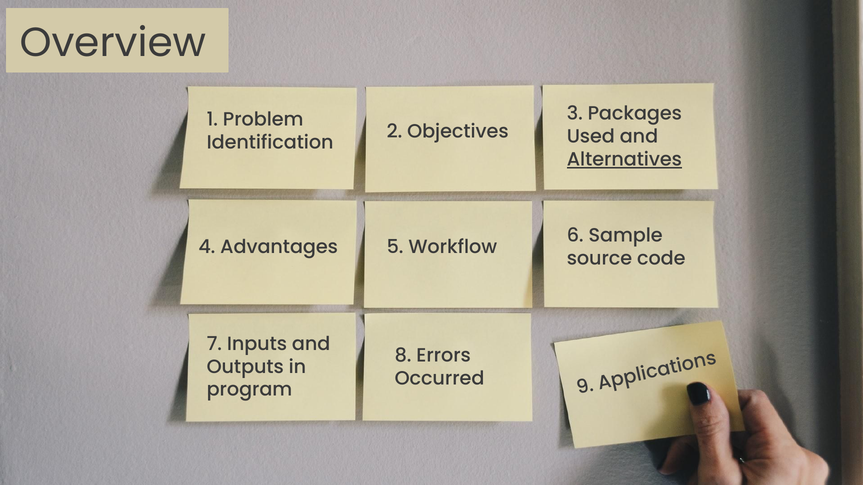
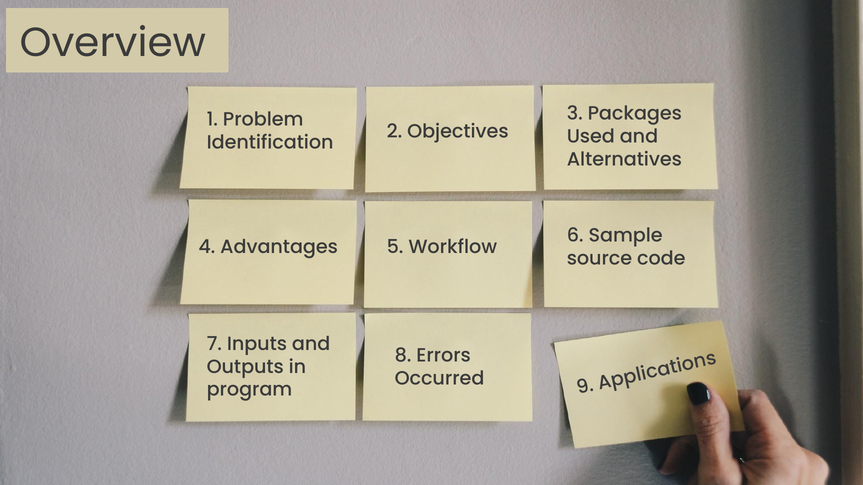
Alternatives underline: present -> none (624, 160)
